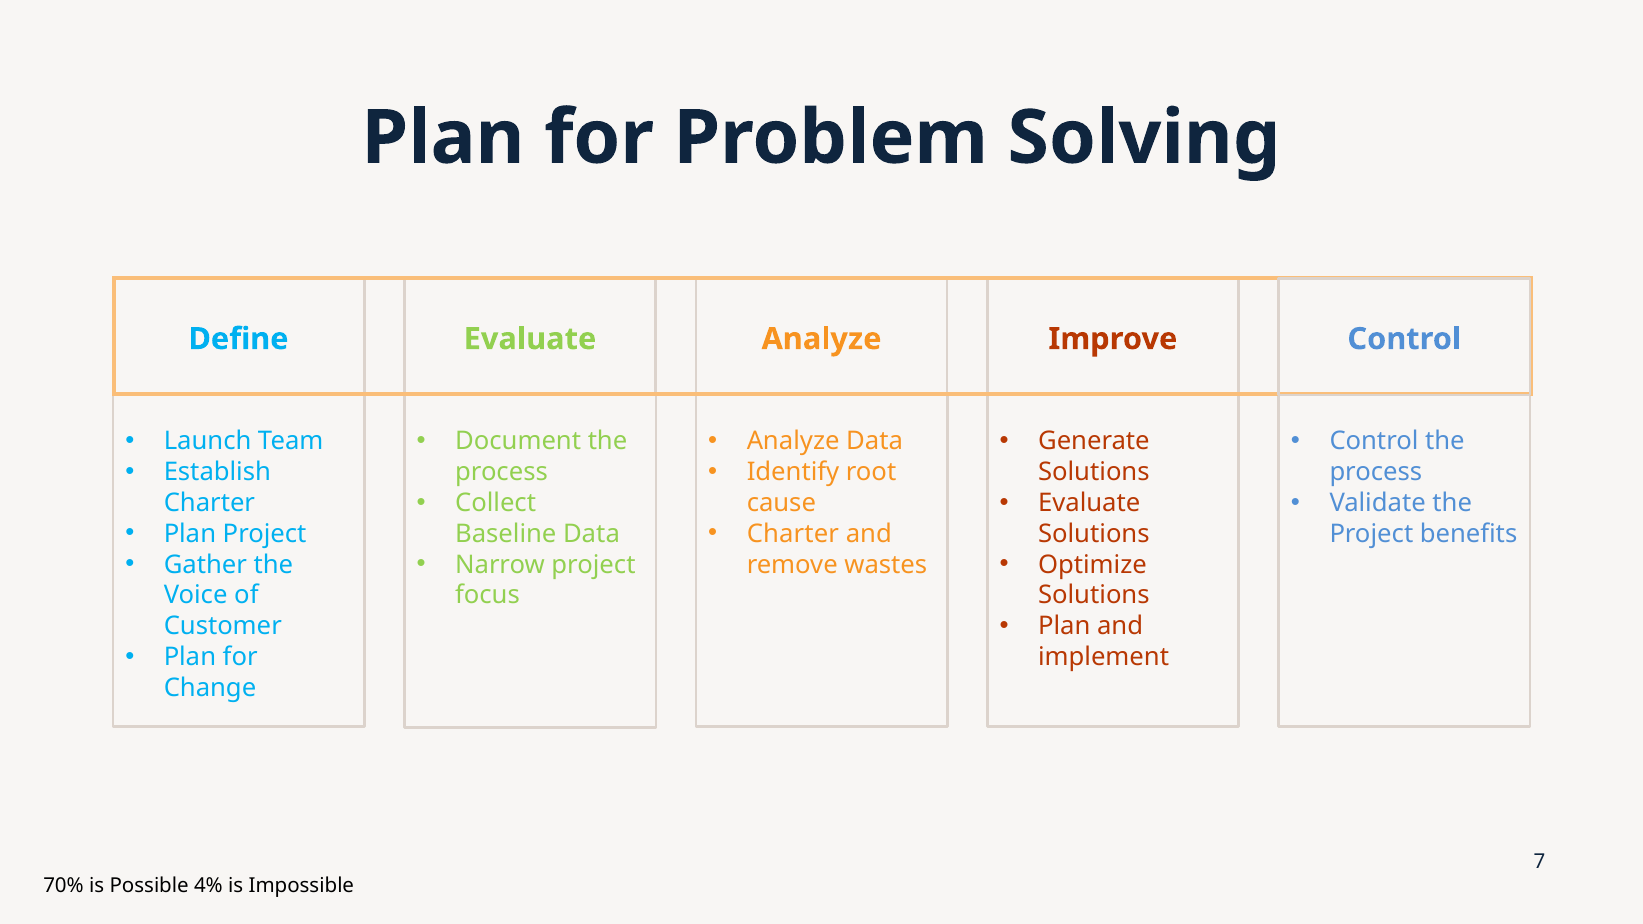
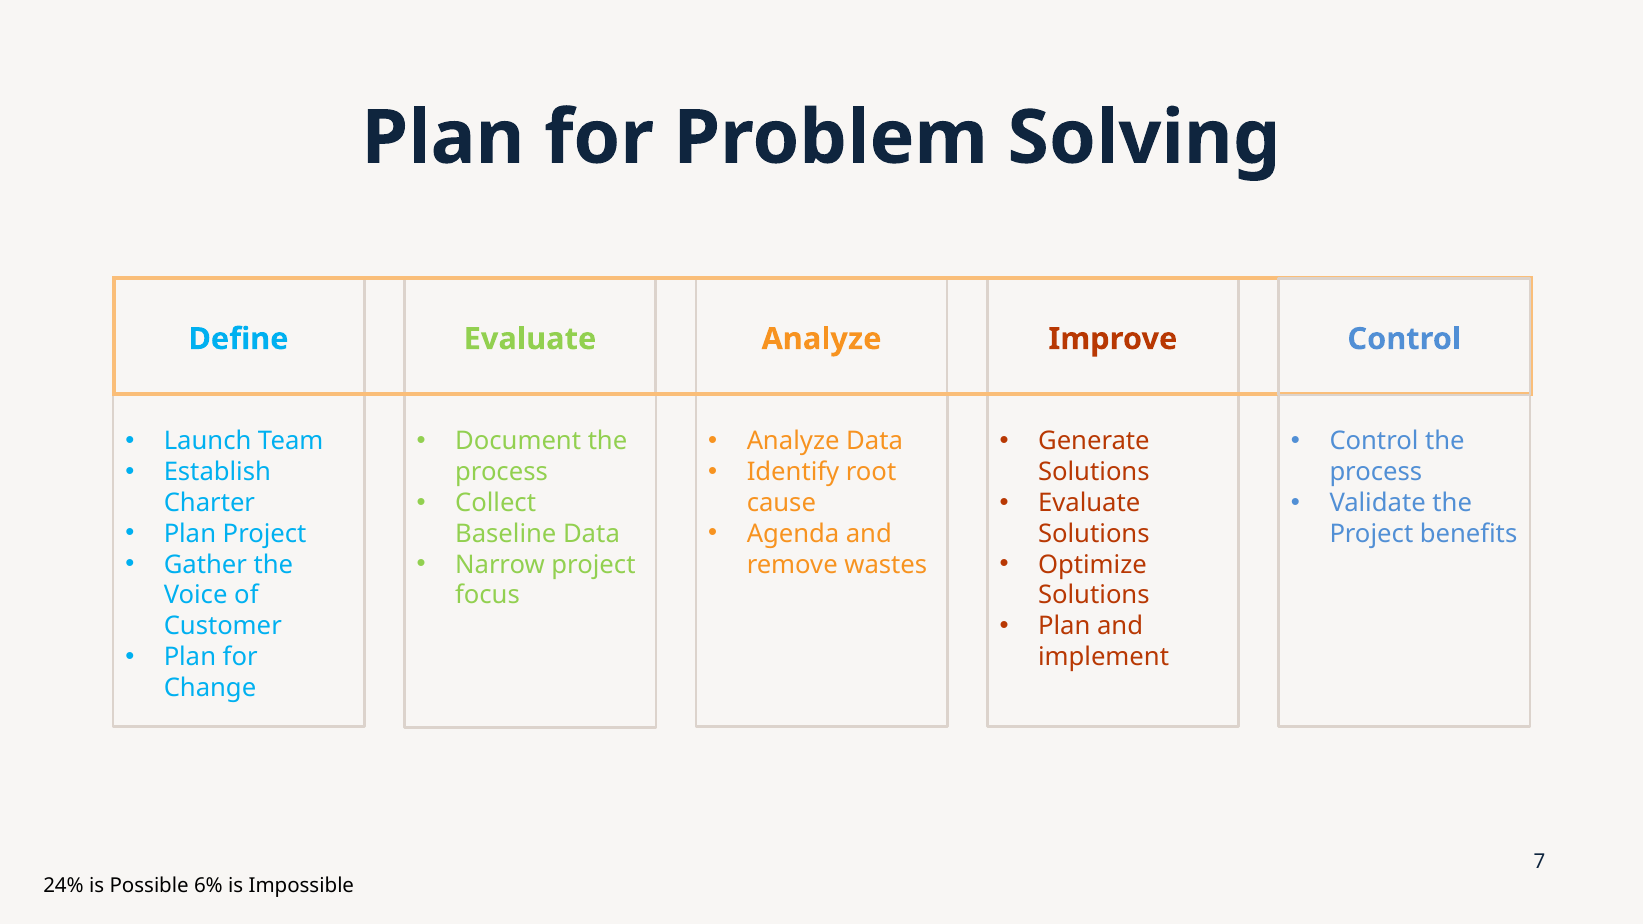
Charter: Charter -> Agenda (793, 534)
70%: 70% -> 24% (64, 886)
4%: 4% -> 6% (208, 886)
